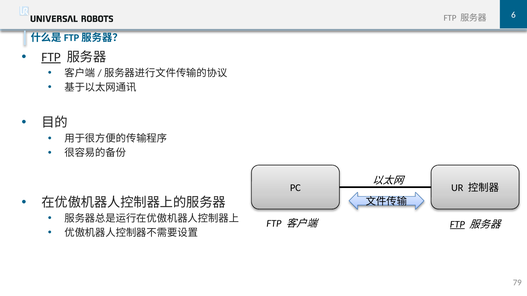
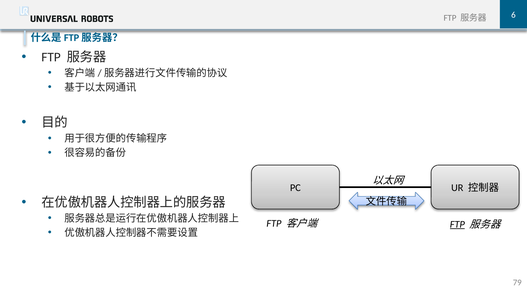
FTP underline: present -> none (51, 57)
